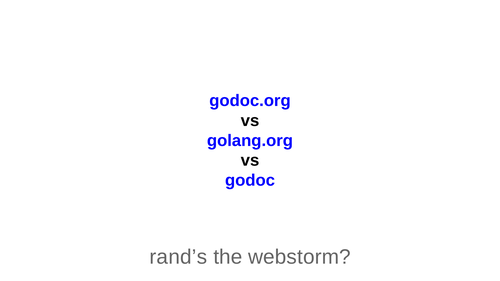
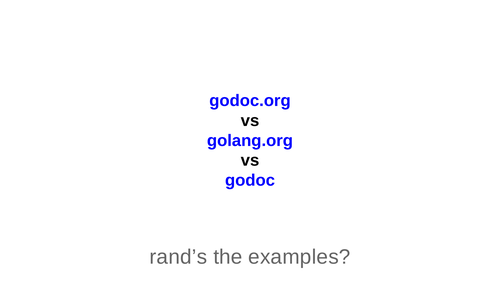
webstorm: webstorm -> examples (299, 257)
